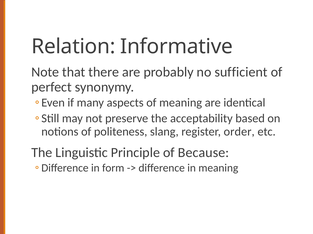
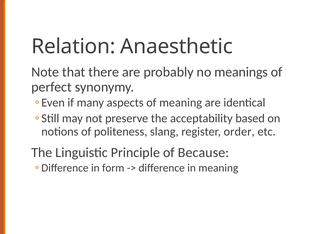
Informative: Informative -> Anaesthetic (177, 47)
sufficient: sufficient -> meanings (241, 72)
